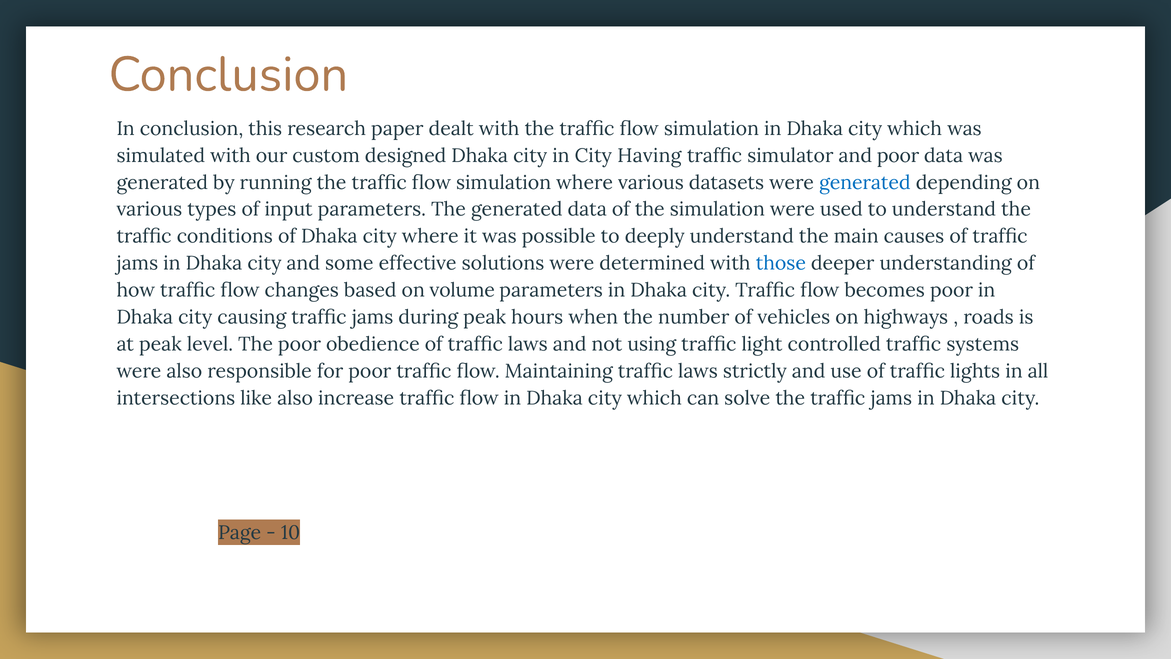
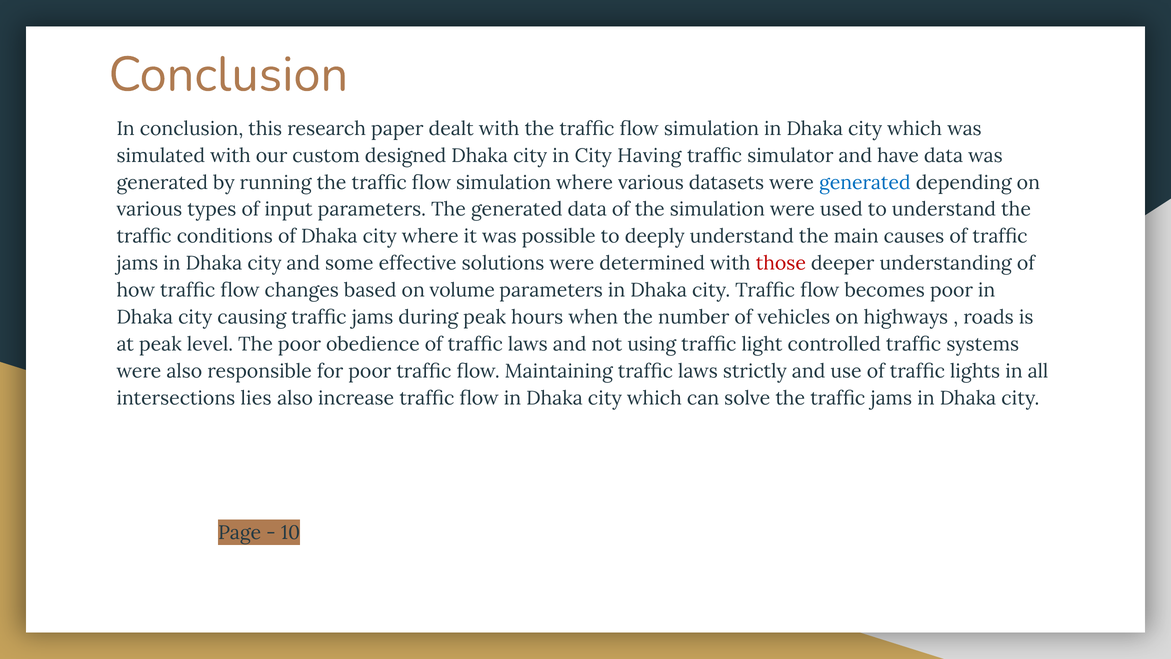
and poor: poor -> have (898, 156)
those colour: blue -> red (781, 263)
like: like -> lies (256, 398)
